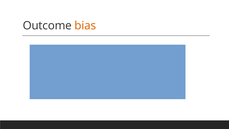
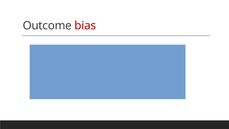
bias colour: orange -> red (85, 26)
